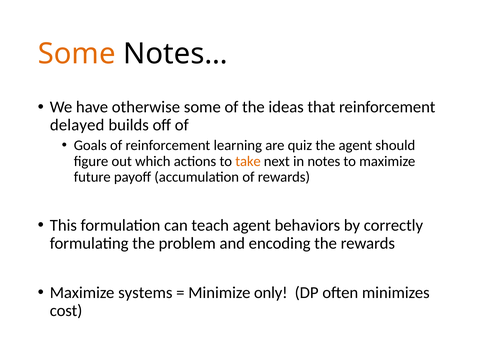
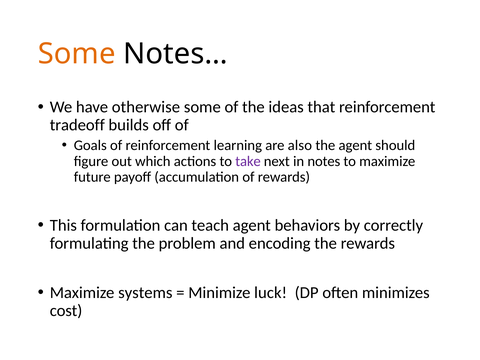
delayed: delayed -> tradeoff (77, 125)
quiz: quiz -> also (300, 145)
take colour: orange -> purple (248, 161)
only: only -> luck (271, 293)
